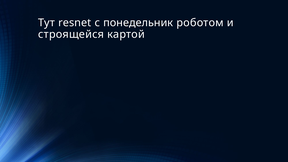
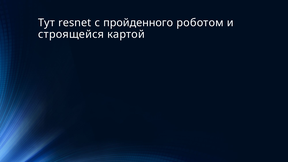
понедельник: понедельник -> пройденного (138, 23)
